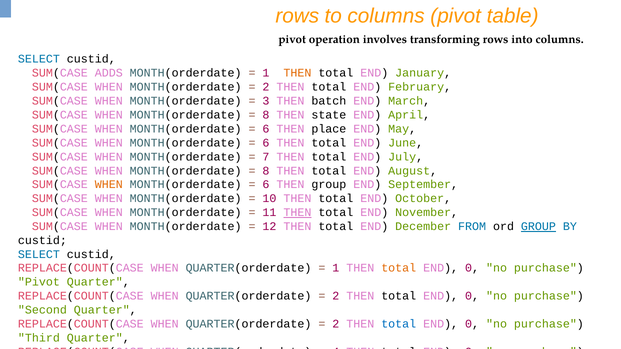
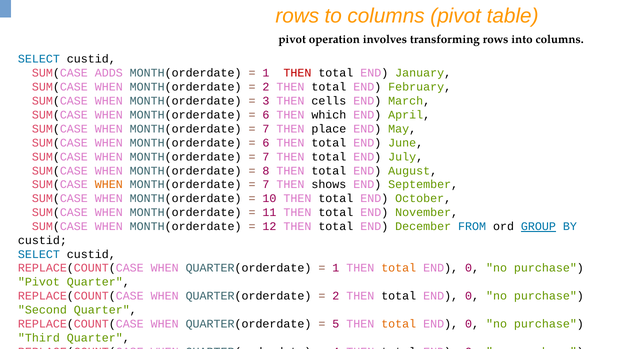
THEN colour: orange -> red (297, 73)
batch: batch -> cells (329, 101)
8: 8 -> 6 (266, 115)
state: state -> which (329, 115)
6: 6 -> 7 (266, 129)
6: 6 -> 7 (266, 185)
THEN group: group -> shows (329, 185)
THEN underline: present -> none (297, 213)
2: 2 -> 5 (336, 324)
total colour: blue -> orange (399, 324)
